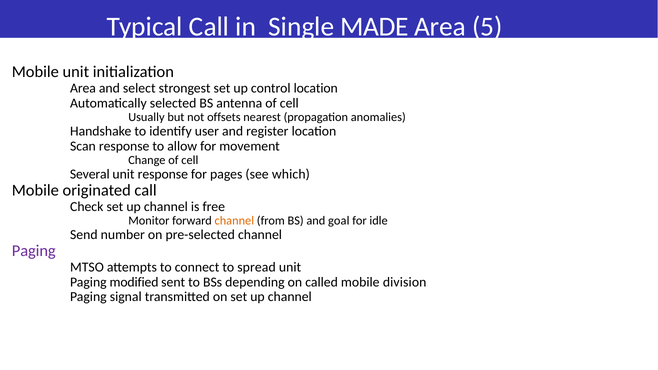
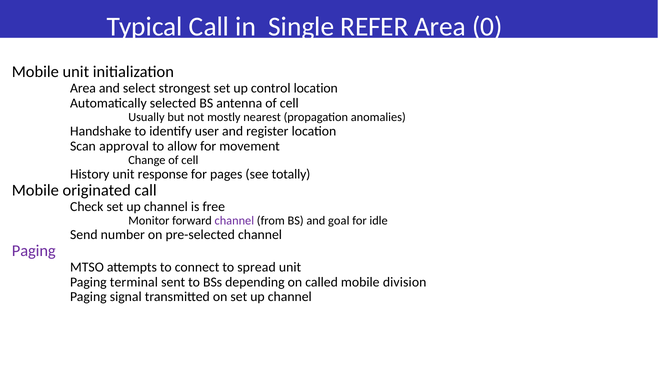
MADE: MADE -> REFER (374, 27)
5: 5 -> 0 (487, 27)
offsets: offsets -> mostly (224, 117)
Scan response: response -> approval (124, 146)
Several: Several -> History (90, 174)
which: which -> totally (291, 174)
channel colour: orange -> purple (234, 221)
modified: modified -> terminal (134, 282)
